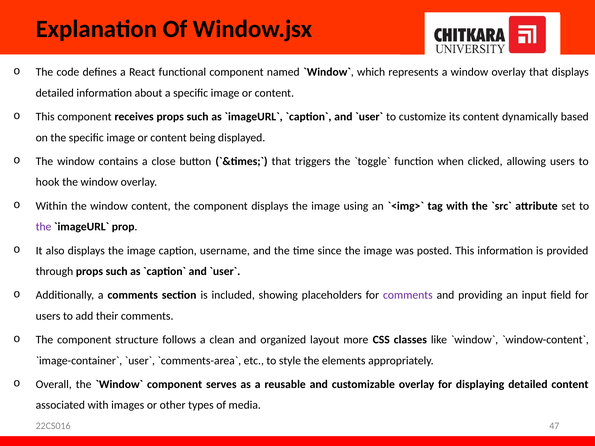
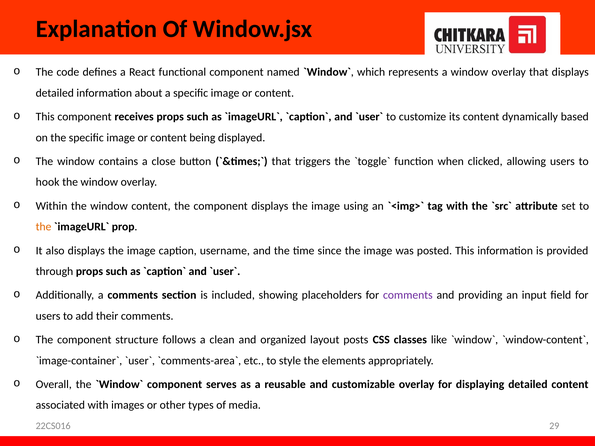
the colour: purple -> orange (44, 227)
more: more -> posts (356, 340)
47: 47 -> 29 (554, 426)
